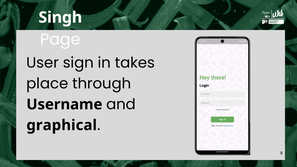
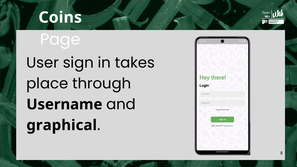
Singh: Singh -> Coins (60, 17)
